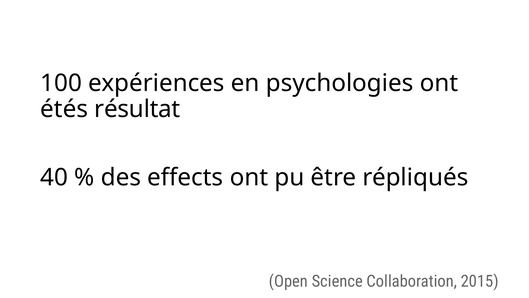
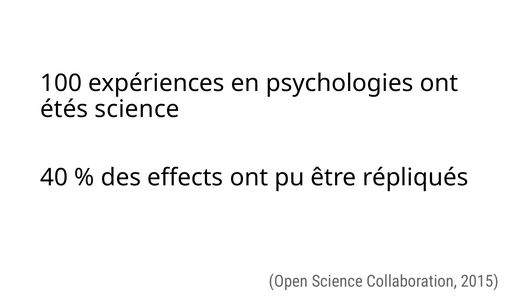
étés résultat: résultat -> science (137, 109)
